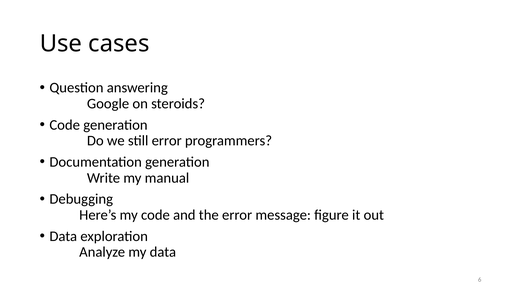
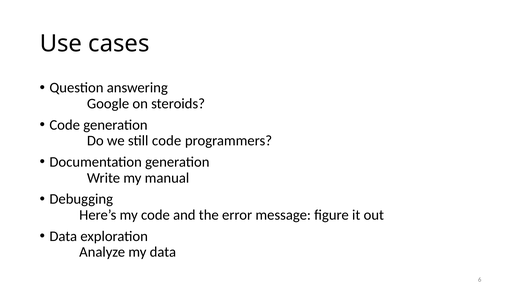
still error: error -> code (167, 141)
